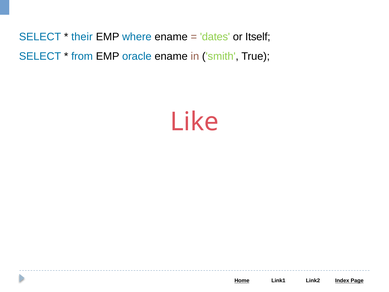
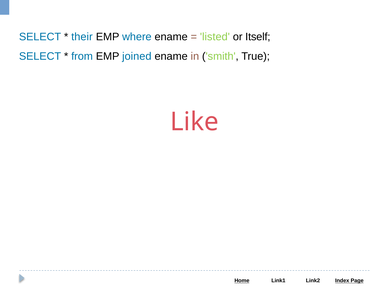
dates: dates -> listed (215, 37)
oracle: oracle -> joined (137, 56)
